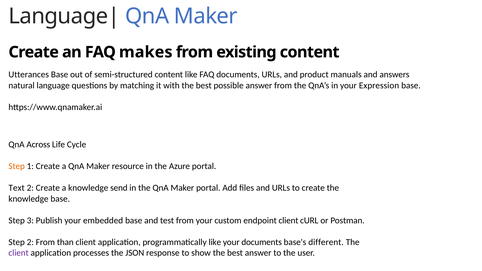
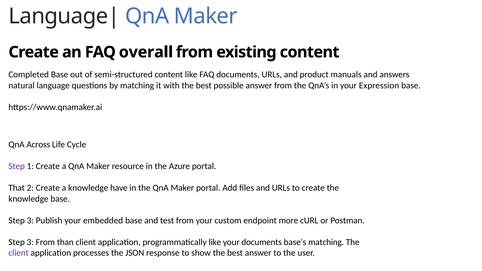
makes: makes -> overall (146, 52)
Utterances: Utterances -> Completed (29, 75)
Step colour: orange -> purple (17, 166)
Text: Text -> That (17, 188)
send: send -> have (119, 188)
endpoint client: client -> more (288, 221)
2: 2 -> 3 (30, 242)
base's different: different -> matching (326, 242)
